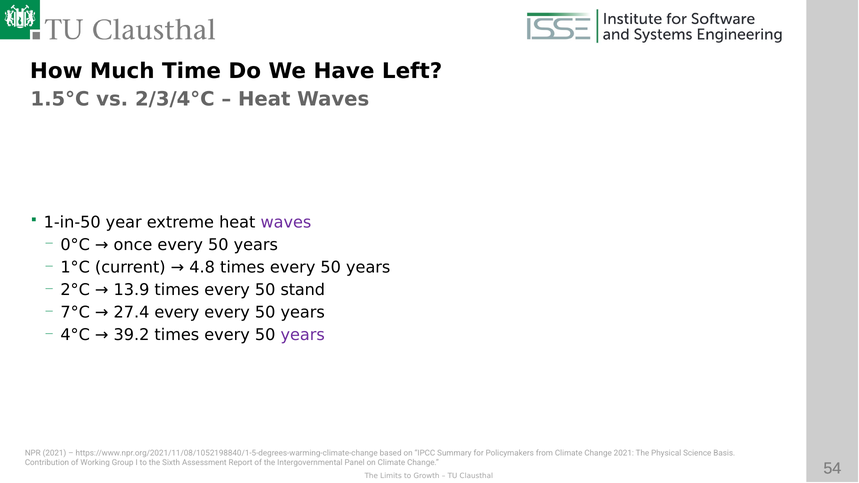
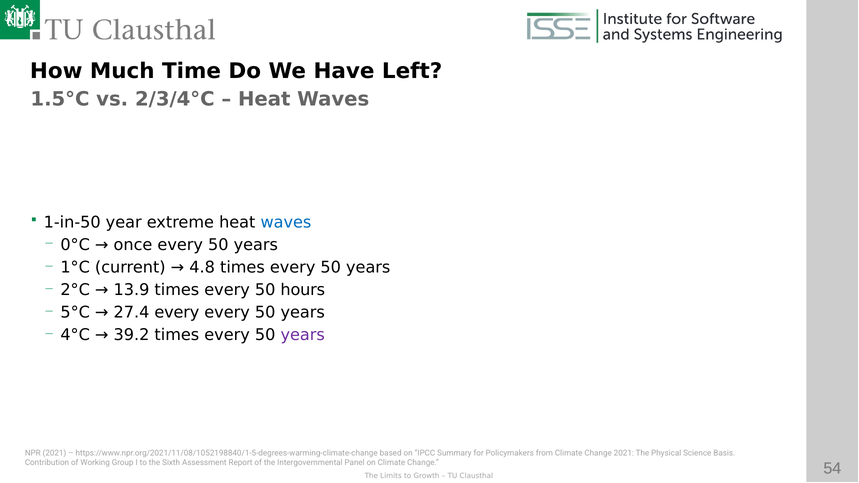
waves colour: purple -> blue (286, 222)
stand: stand -> hours (303, 290)
7°C: 7°C -> 5°C (75, 313)
